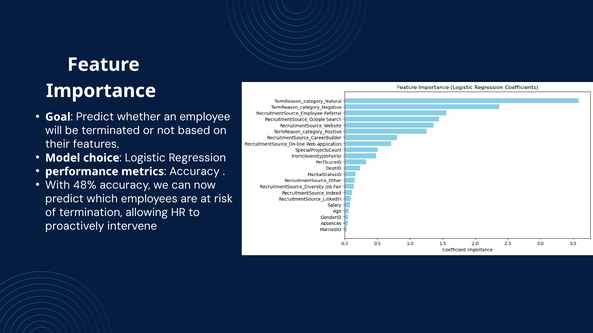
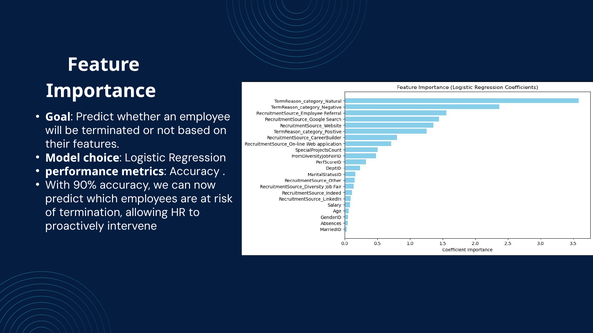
48%: 48% -> 90% (85, 185)
